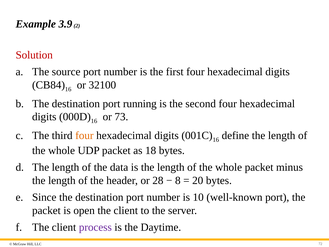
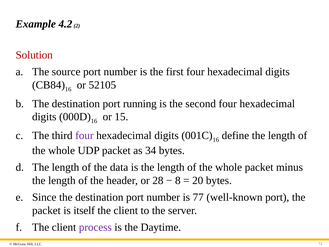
3.9: 3.9 -> 4.2 (65, 24)
32100: 32100 -> 52105 (102, 85)
73: 73 -> 15 (121, 117)
four colour: orange -> purple (84, 135)
18: 18 -> 34 (151, 150)
10: 10 -> 77 (198, 197)
open: open -> itself (84, 210)
